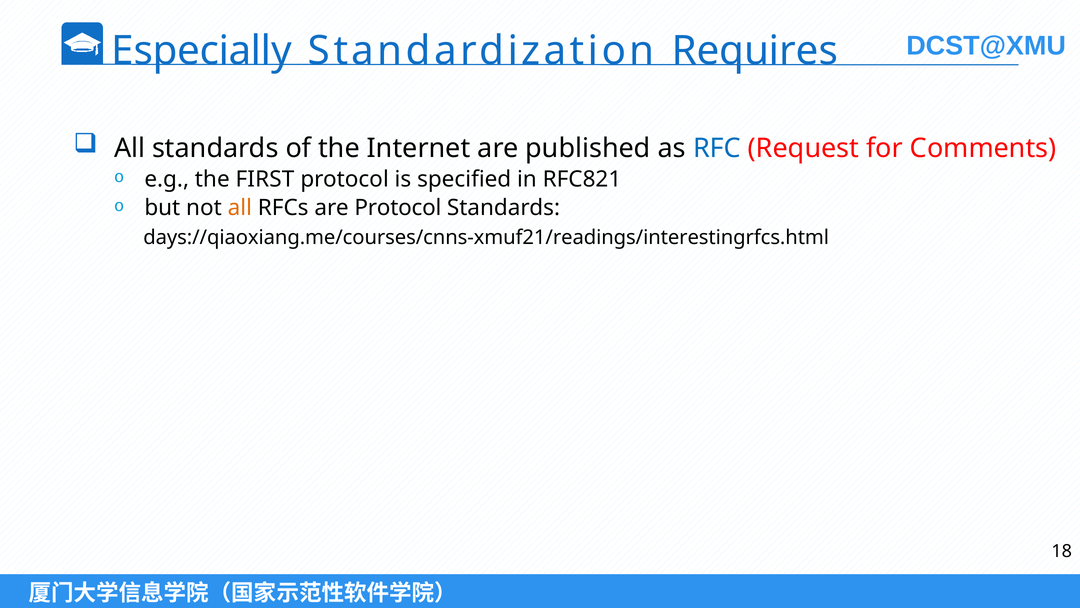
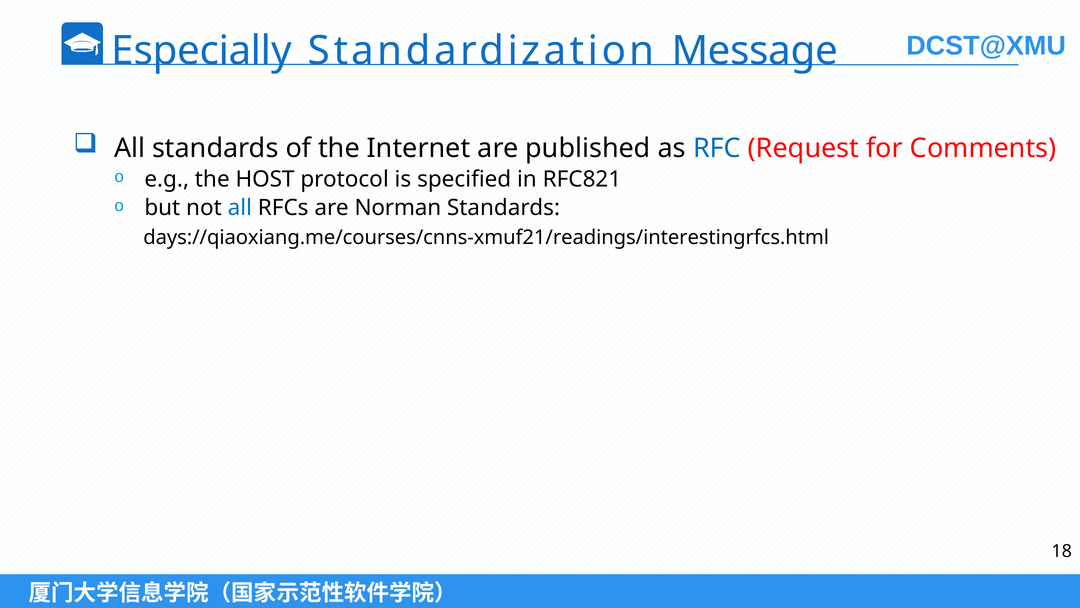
Requires: Requires -> Message (755, 51)
FIRST: FIRST -> HOST (265, 179)
all colour: orange -> blue (240, 208)
are Protocol: Protocol -> Norman (398, 208)
